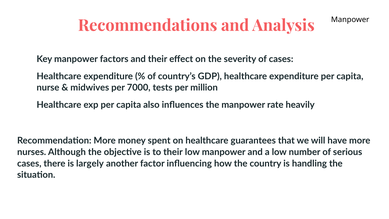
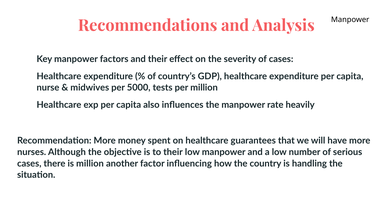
7000: 7000 -> 5000 (139, 88)
is largely: largely -> million (90, 163)
